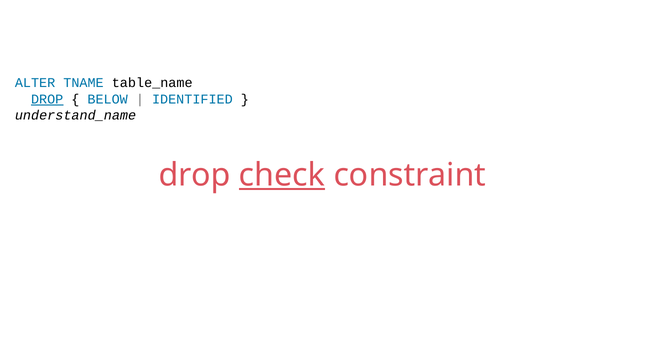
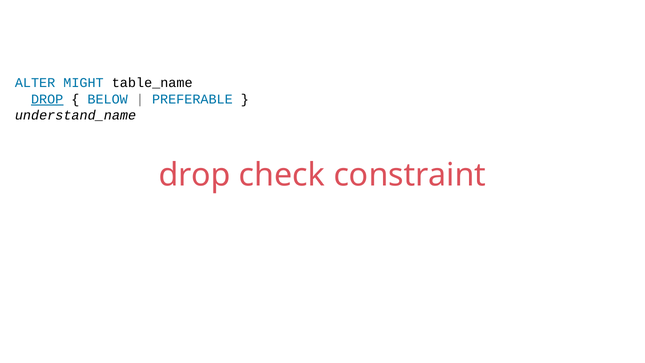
TNAME: TNAME -> MIGHT (84, 83)
IDENTIFIED: IDENTIFIED -> PREFERABLE (192, 99)
check underline: present -> none (282, 175)
